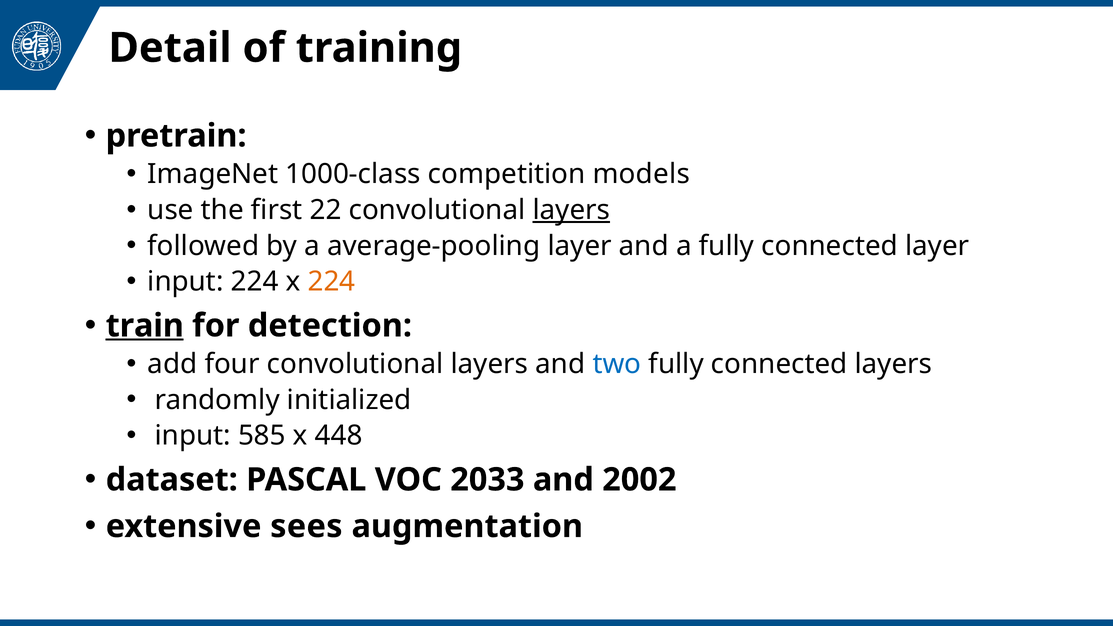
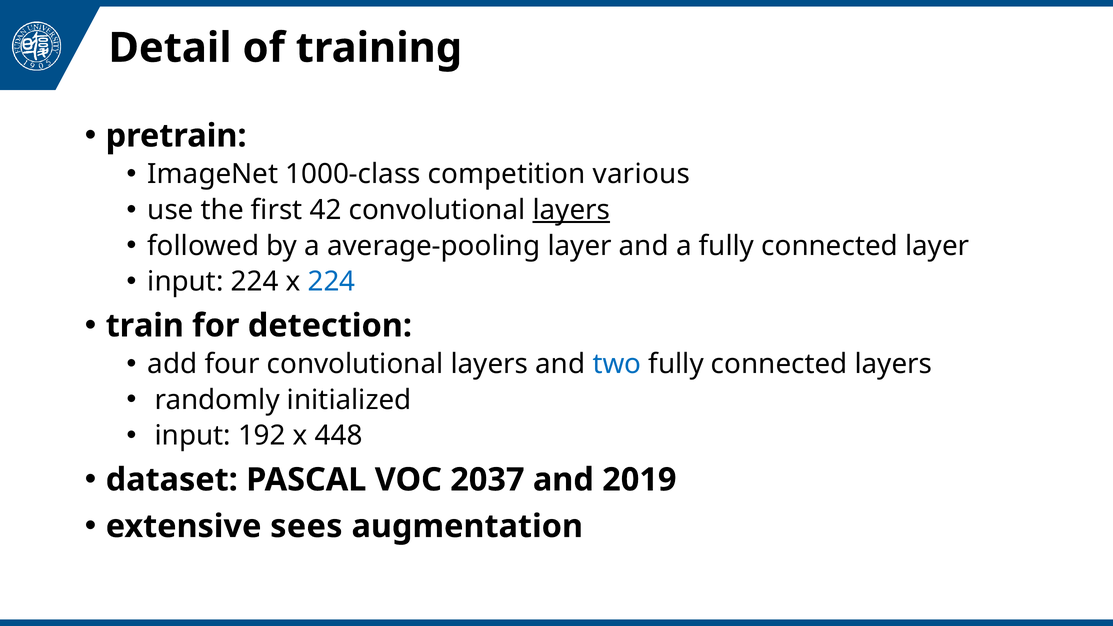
models: models -> various (641, 174)
22: 22 -> 42 (326, 210)
224 colour: orange -> blue (332, 282)
train underline: present -> none (145, 326)
585: 585 -> 192 (262, 436)
2033: 2033 -> 2037 (487, 480)
2002: 2002 -> 2019 (639, 480)
